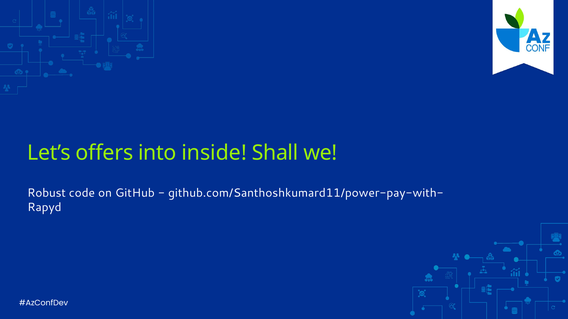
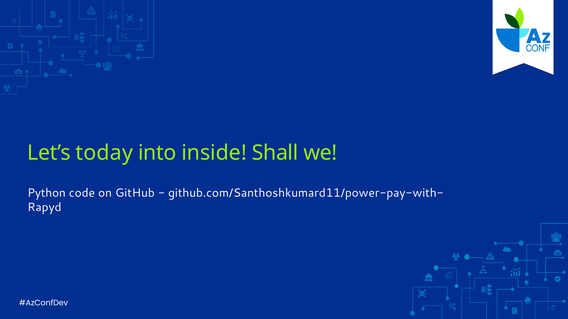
offers: offers -> today (104, 153)
Robust: Robust -> Python (47, 193)
